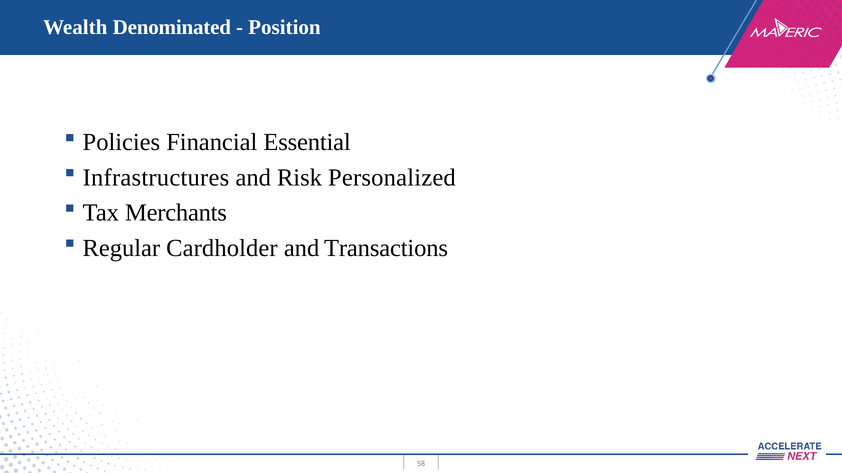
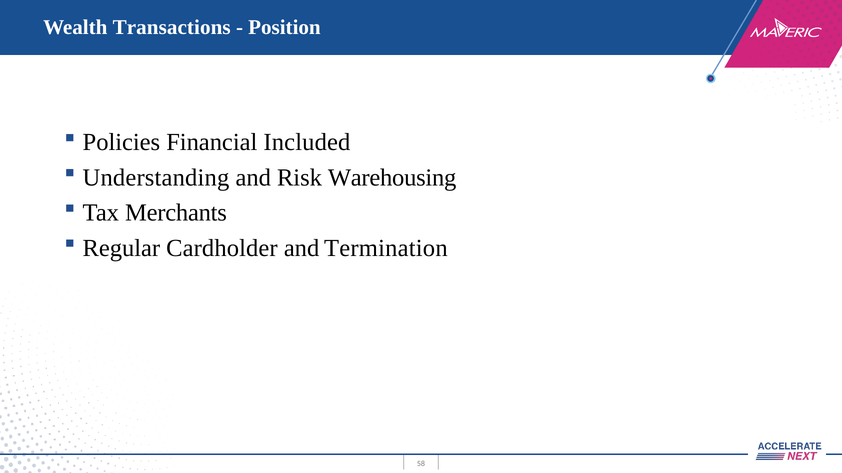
Denominated: Denominated -> Transactions (172, 28)
Essential: Essential -> Included (307, 142)
Infrastructures: Infrastructures -> Understanding (156, 178)
Personalized: Personalized -> Warehousing (392, 178)
Transactions: Transactions -> Termination (386, 248)
